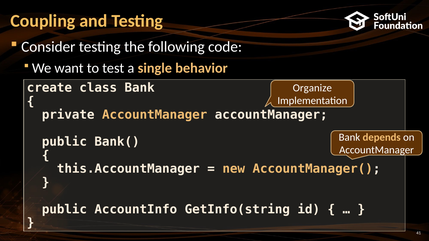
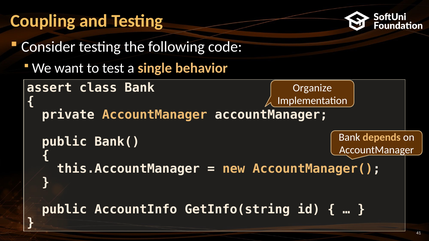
create: create -> assert (49, 88)
